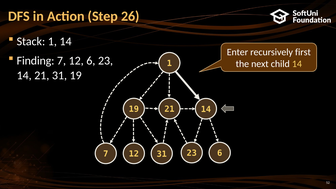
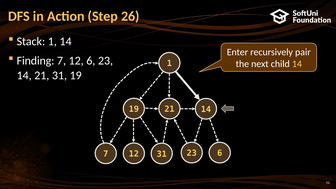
first: first -> pair (303, 52)
